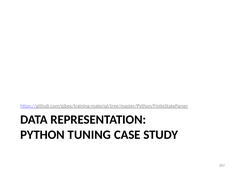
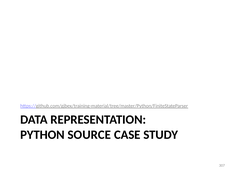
TUNING: TUNING -> SOURCE (89, 135)
